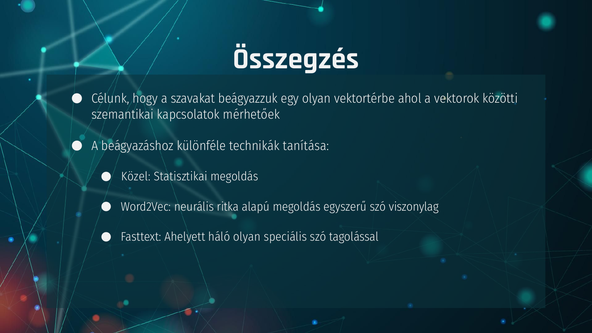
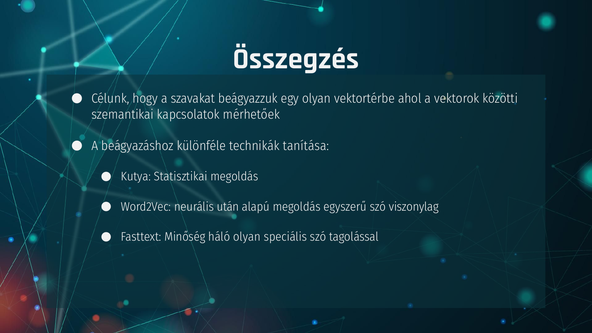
Közel: Közel -> Kutya (136, 176)
ritka: ritka -> után (228, 207)
Ahelyett: Ahelyett -> Minőség (185, 237)
